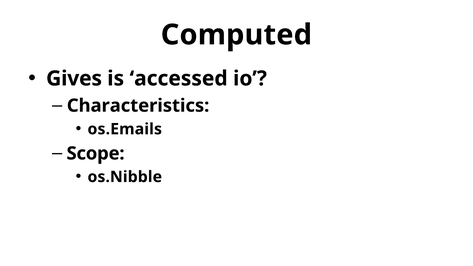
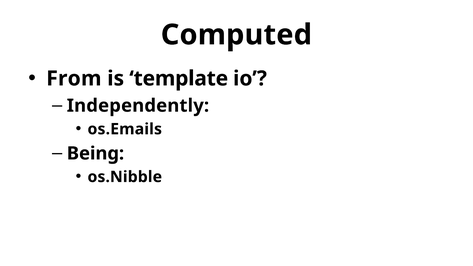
Gives: Gives -> From (74, 79)
accessed: accessed -> template (179, 79)
Characteristics: Characteristics -> Independently (138, 106)
Scope: Scope -> Being (95, 153)
